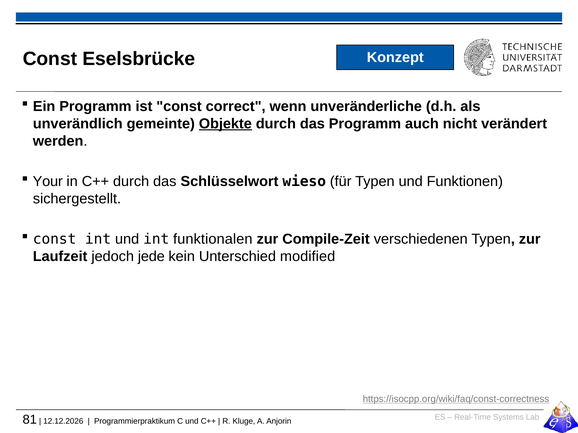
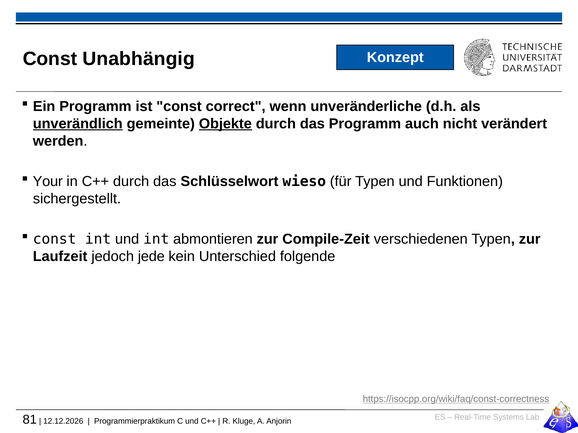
Eselsbrücke: Eselsbrücke -> Unabhängig (139, 59)
unverändlich underline: none -> present (78, 124)
funktionalen: funktionalen -> abmontieren (213, 239)
modified: modified -> folgende (308, 257)
